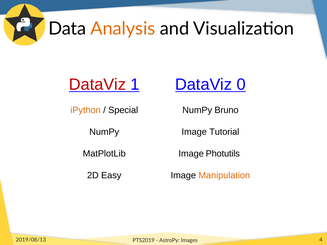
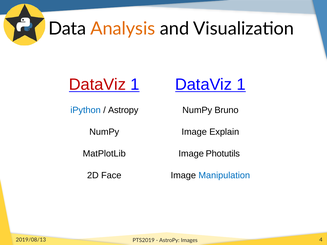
0: 0 -> 1 (241, 84)
iPython colour: orange -> blue (86, 110)
Special: Special -> Astropy (123, 110)
Tutorial: Tutorial -> Explain (224, 132)
Easy: Easy -> Face (111, 176)
Manipulation colour: orange -> blue (224, 176)
